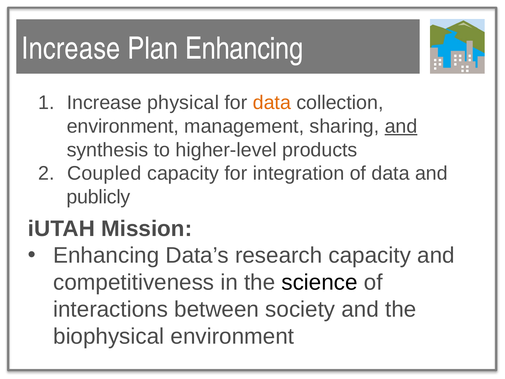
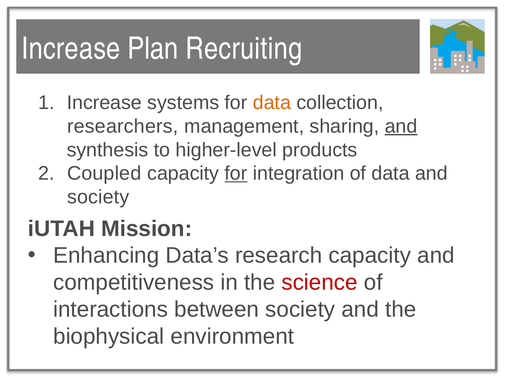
Plan Enhancing: Enhancing -> Recruiting (244, 49)
physical: physical -> systems (183, 103)
environment: environment -> researchers (123, 126)
for underline: none -> present (236, 173)
publicly: publicly -> society (98, 197)
science colour: black -> red (320, 282)
